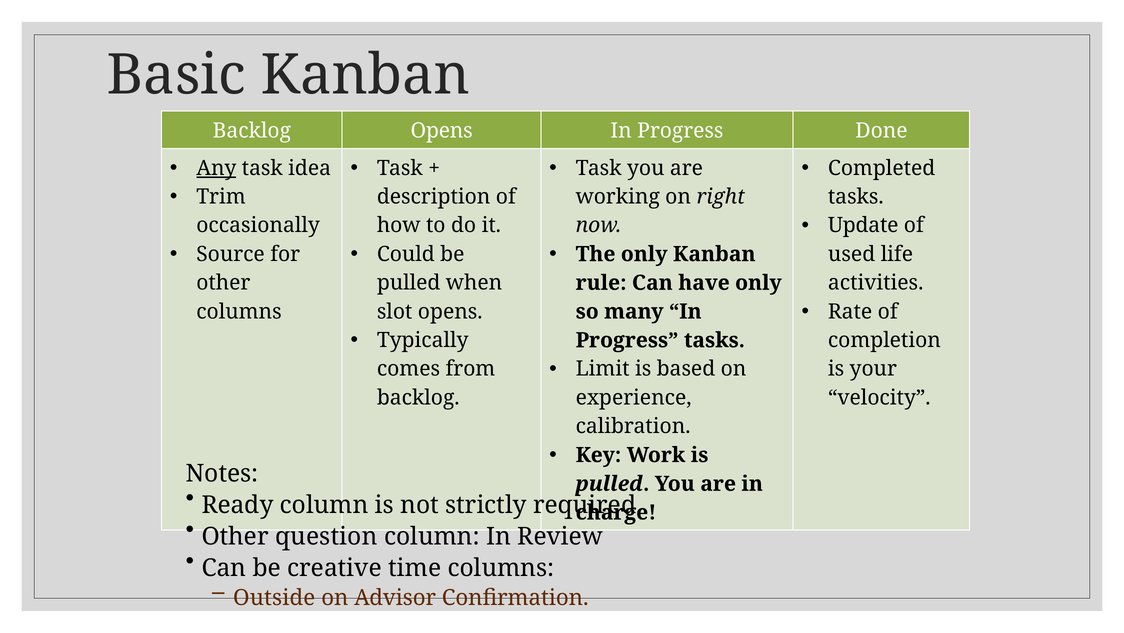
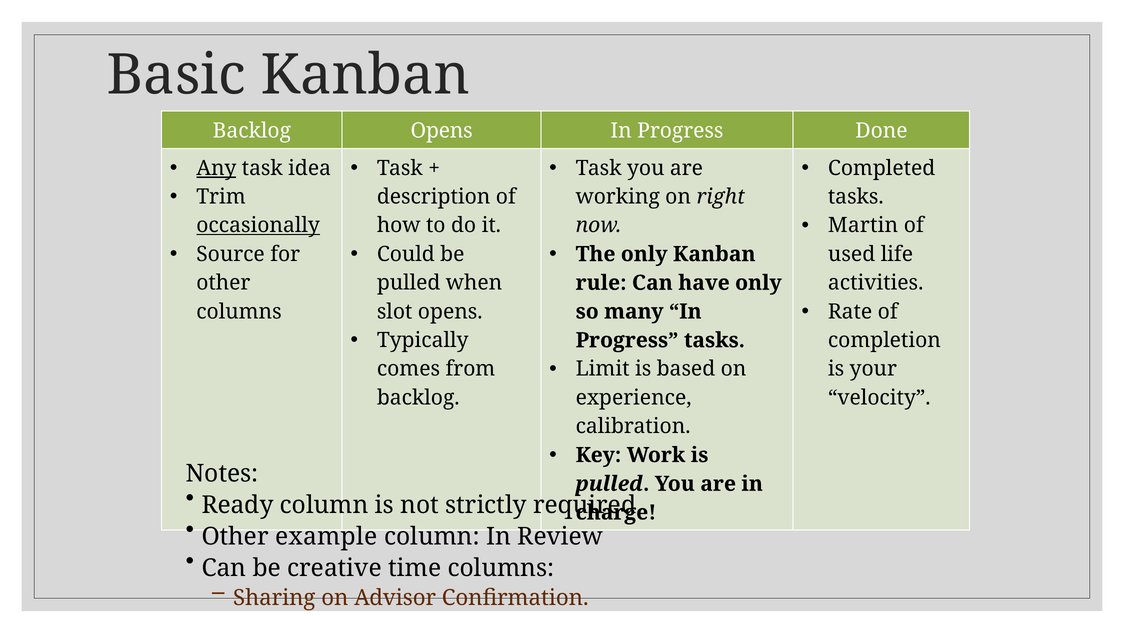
Update: Update -> Martin (863, 225)
occasionally underline: none -> present (258, 225)
question: question -> example (326, 536)
Outside: Outside -> Sharing (274, 597)
